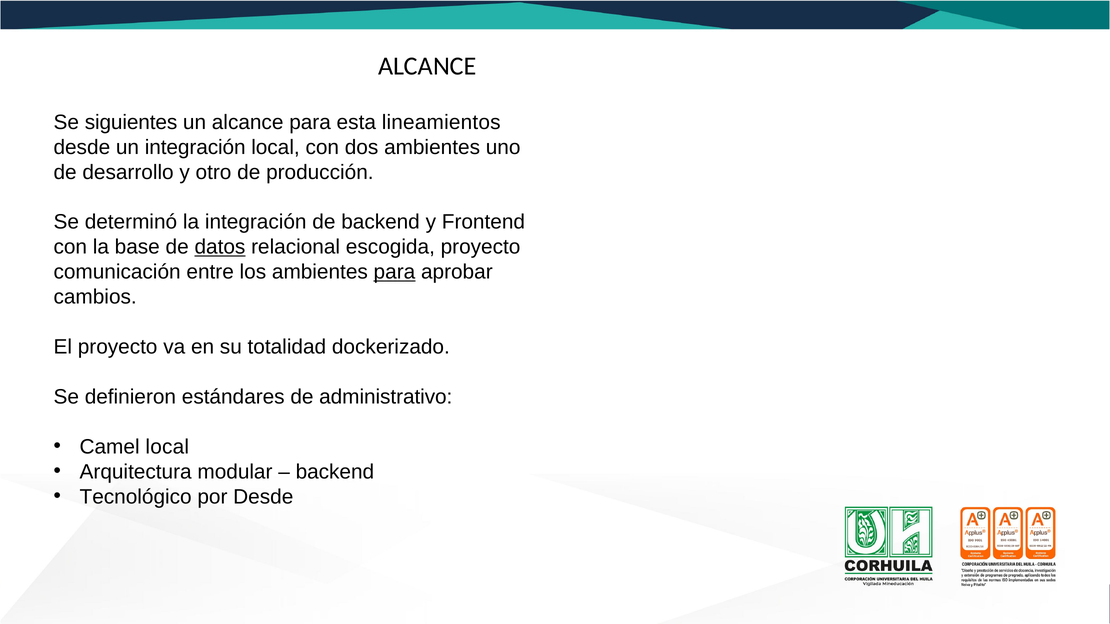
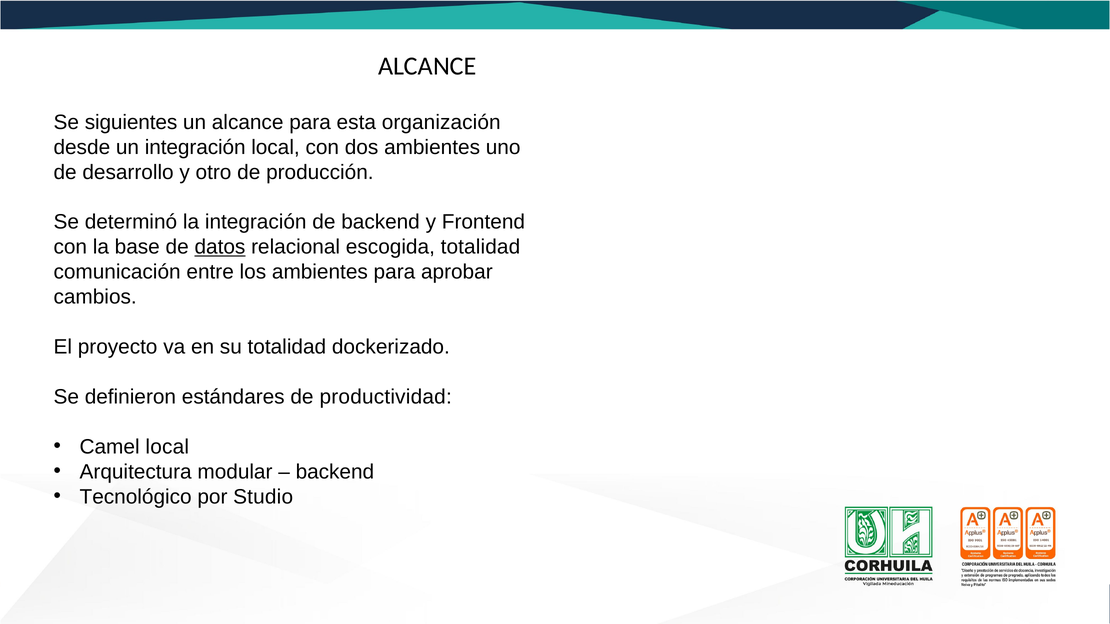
lineamientos: lineamientos -> organización (441, 122)
escogida proyecto: proyecto -> totalidad (480, 247)
para underline: present -> none (394, 272)
administrativo: administrativo -> productividad (386, 397)
por Desde: Desde -> Studio (263, 497)
